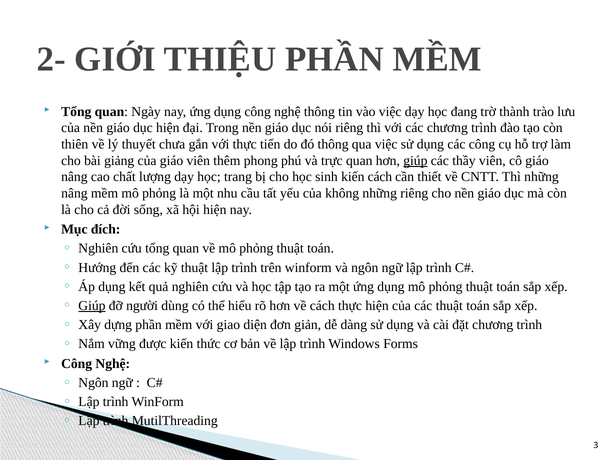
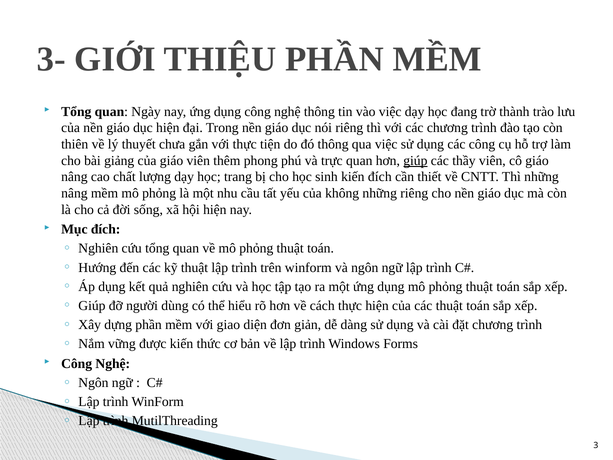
2-: 2- -> 3- (51, 59)
tiến: tiến -> tiện (270, 144)
kiến cách: cách -> đích (380, 177)
Giúp underline: present -> none (92, 306)
